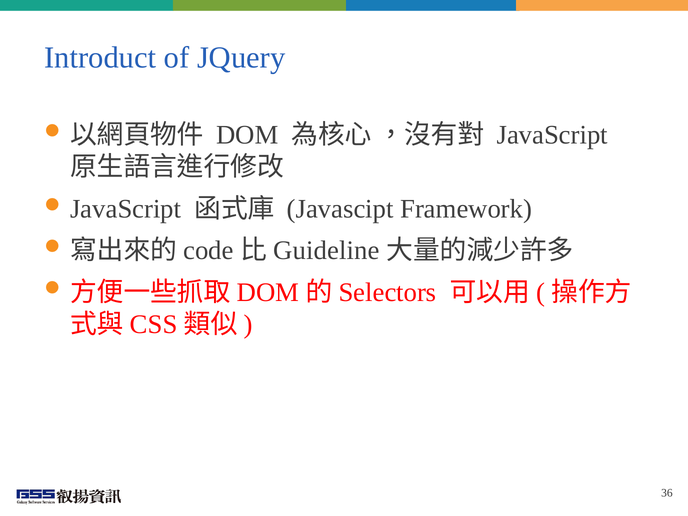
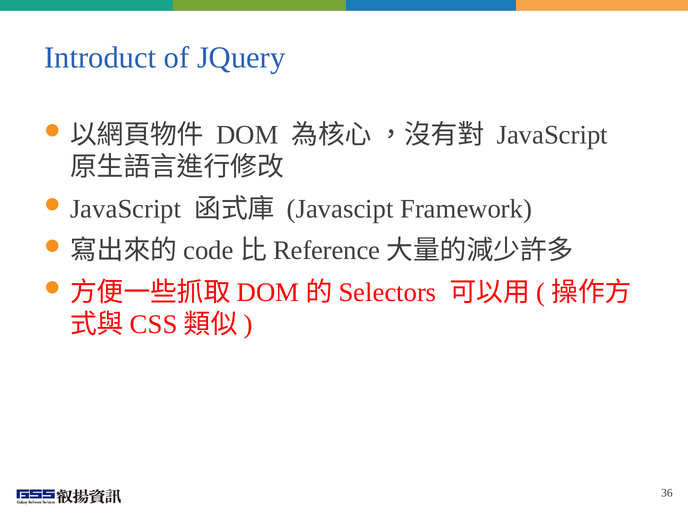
Guideline: Guideline -> Reference (327, 251)
